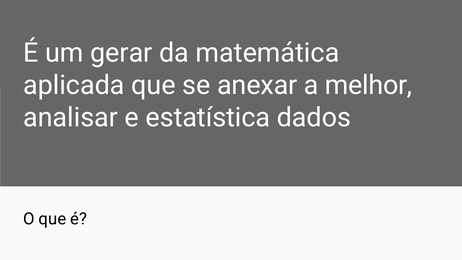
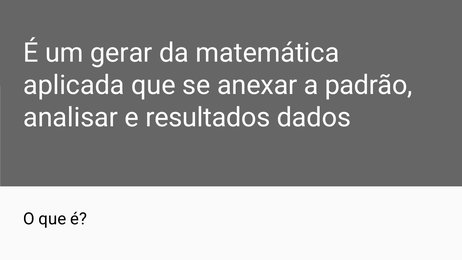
melhor: melhor -> padrão (369, 85)
estatística: estatística -> resultados (208, 117)
